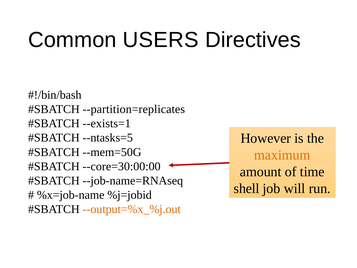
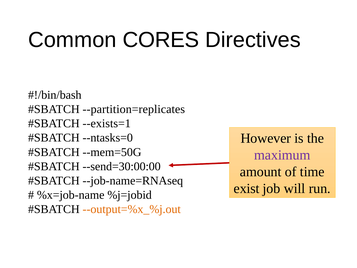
USERS: USERS -> CORES (161, 40)
--ntasks=5: --ntasks=5 -> --ntasks=0 (108, 138)
maximum colour: orange -> purple (282, 155)
--core=30:00:00: --core=30:00:00 -> --send=30:00:00 (122, 166)
shell: shell -> exist (247, 188)
